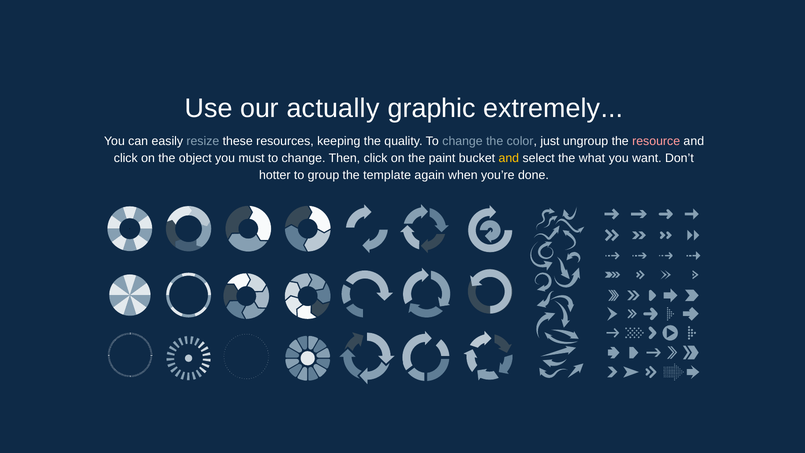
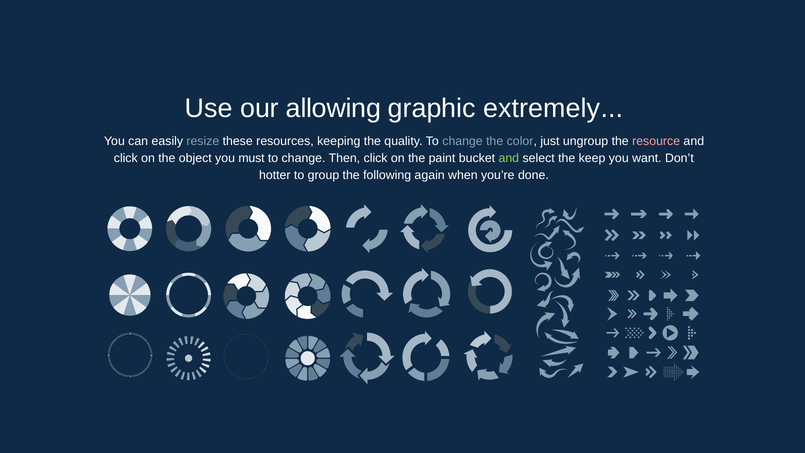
actually: actually -> allowing (333, 108)
and colour: yellow -> light green (509, 158)
what: what -> keep (592, 158)
template: template -> following (387, 175)
